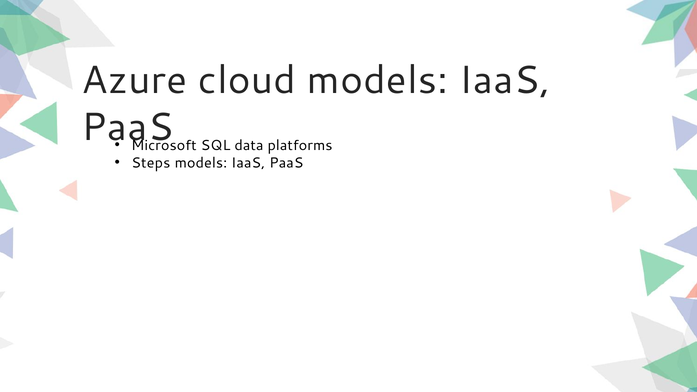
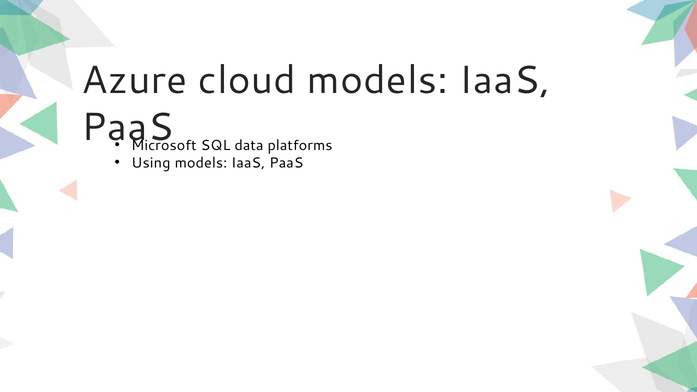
Steps: Steps -> Using (151, 163)
